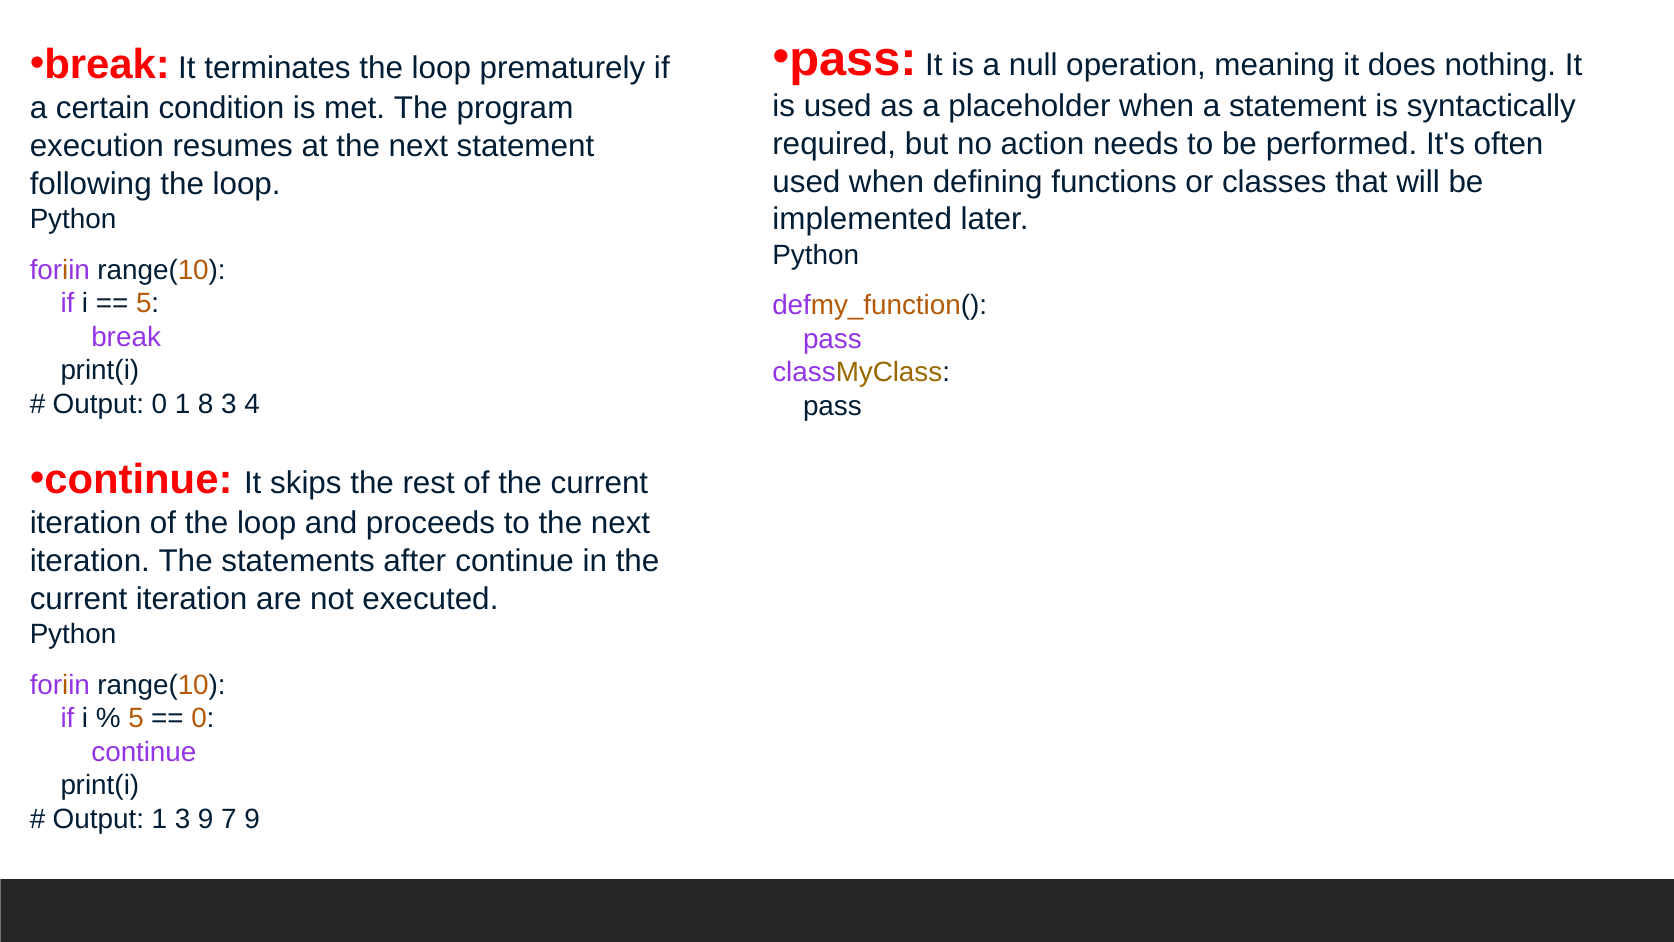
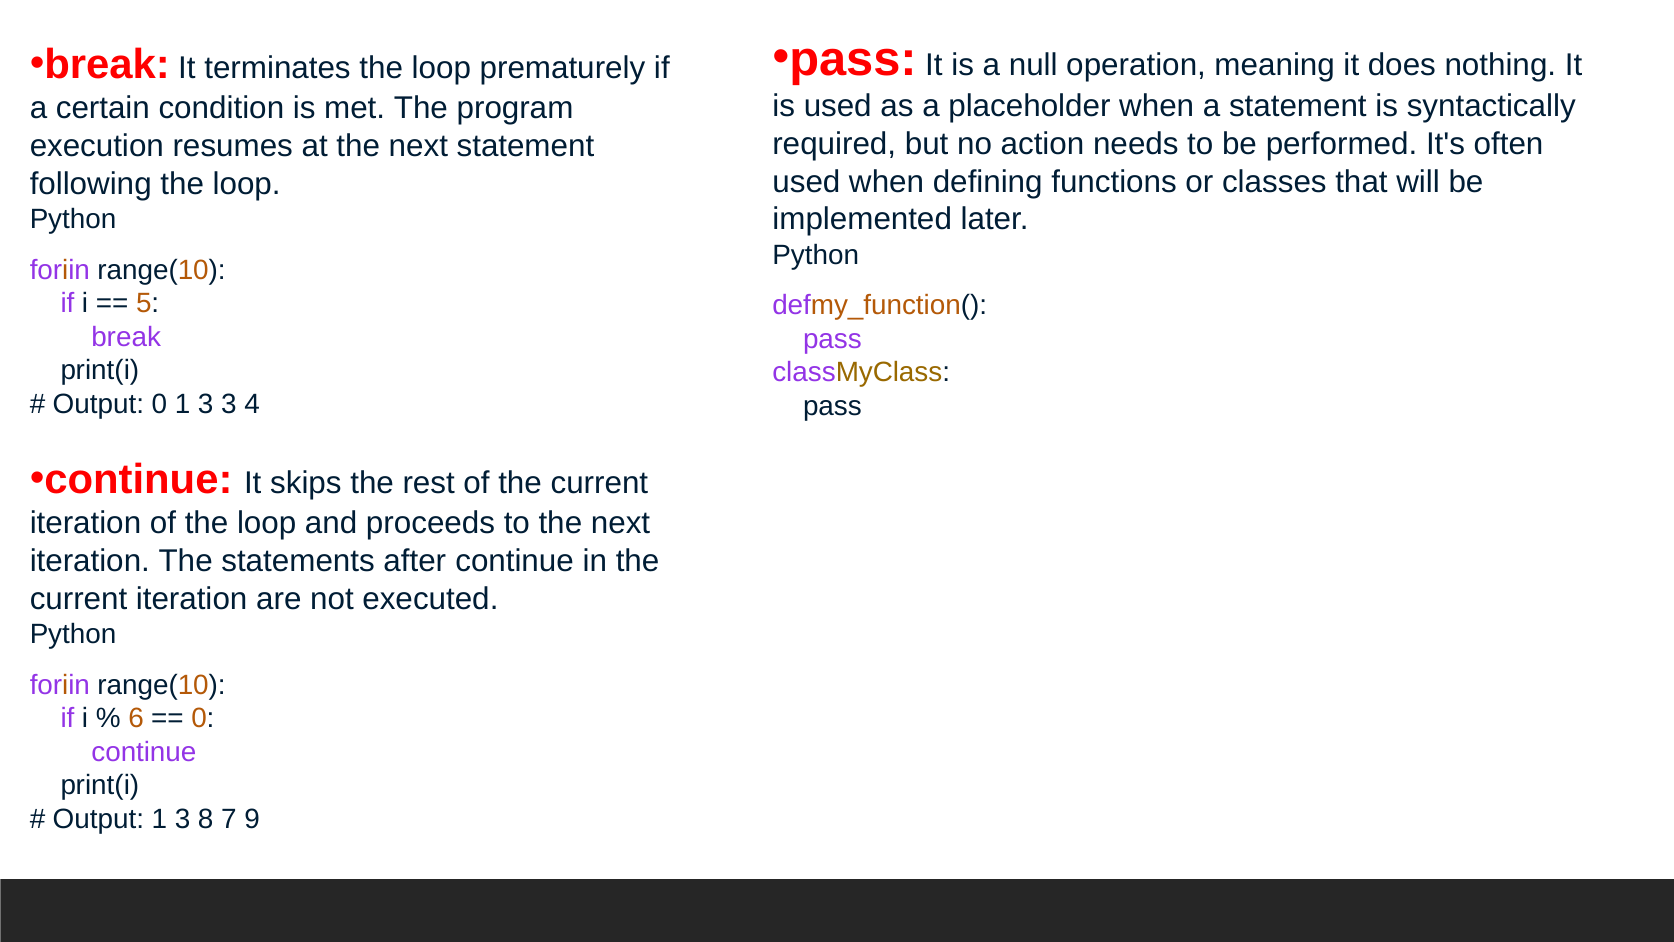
0 1 8: 8 -> 3 (206, 404)
5: 5 -> 6 (136, 718)
3 9: 9 -> 8 (206, 819)
